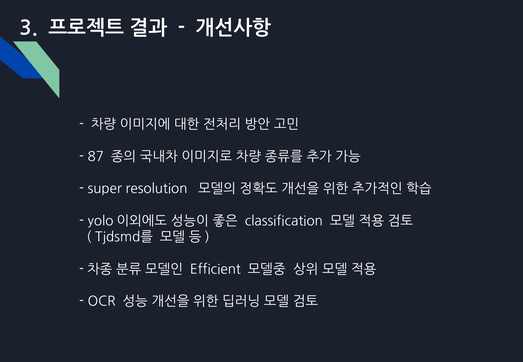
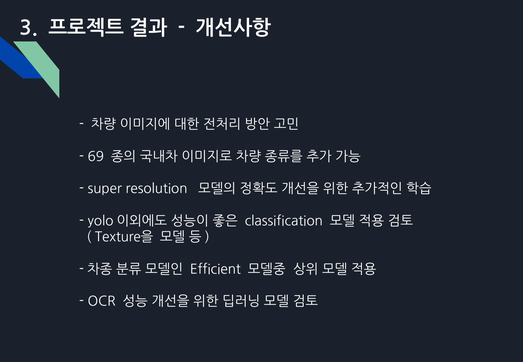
87: 87 -> 69 (96, 157)
Tjdsmd를: Tjdsmd를 -> Texture을 (124, 237)
